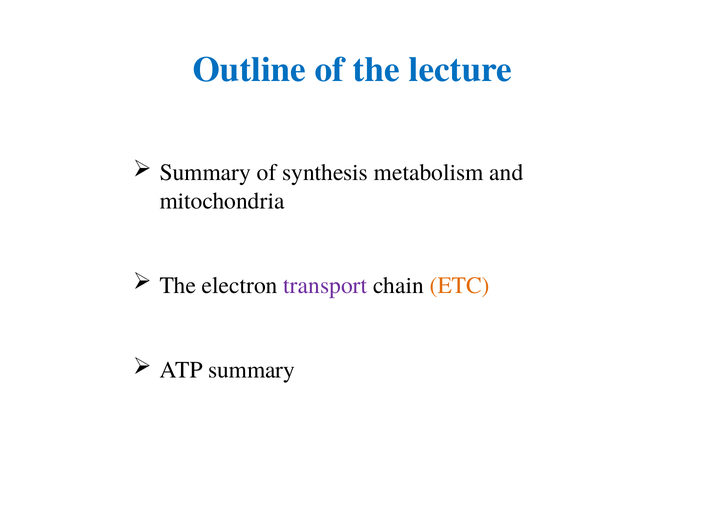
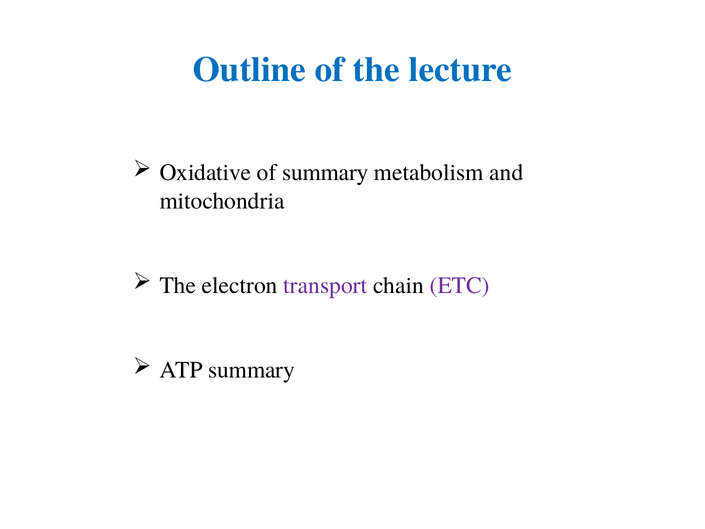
Summary: Summary -> Oxidative (205, 173)
of synthesis: synthesis -> summary (325, 173)
ETC colour: orange -> purple (460, 285)
